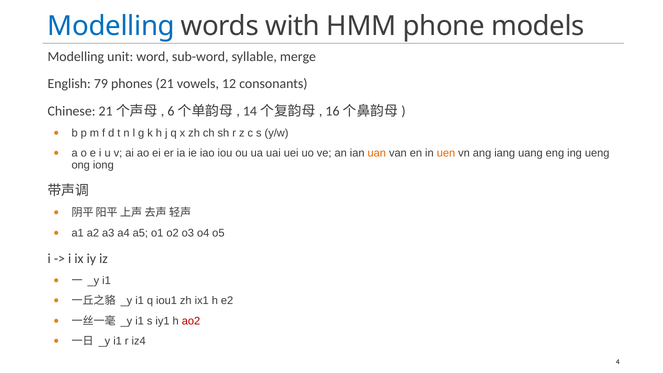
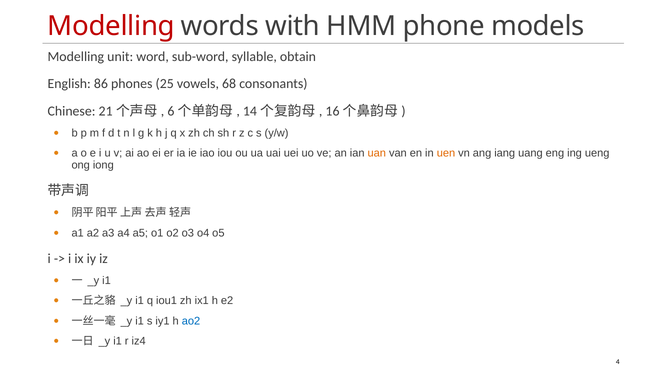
Modelling colour: blue -> red (111, 26)
merge: merge -> obtain (298, 56)
79: 79 -> 86 (101, 84)
21: 21 -> 25 (165, 84)
12: 12 -> 68 (229, 84)
ao2 colour: red -> blue (191, 321)
